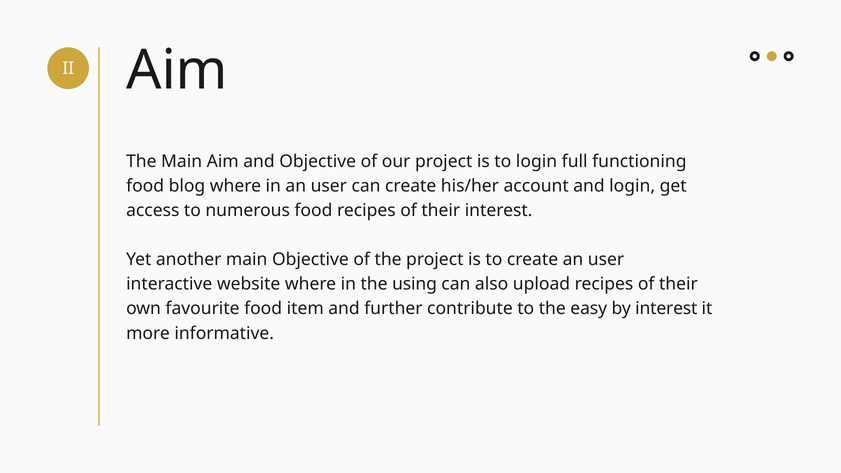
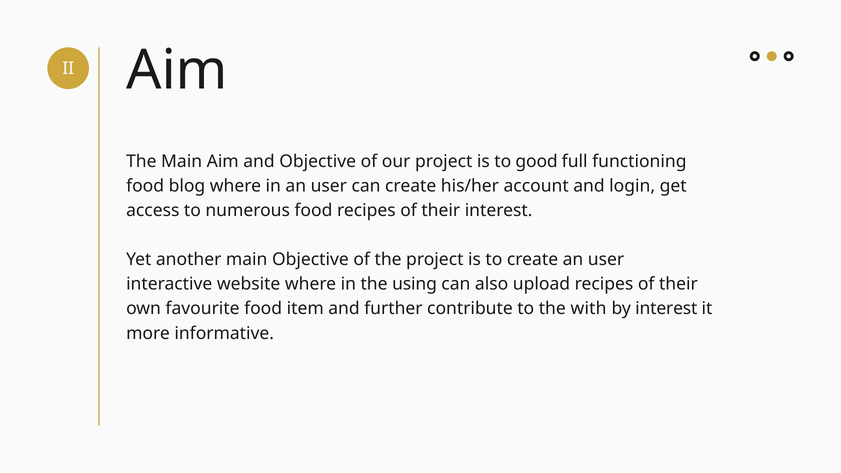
to login: login -> good (537, 162)
easy: easy -> with (589, 309)
